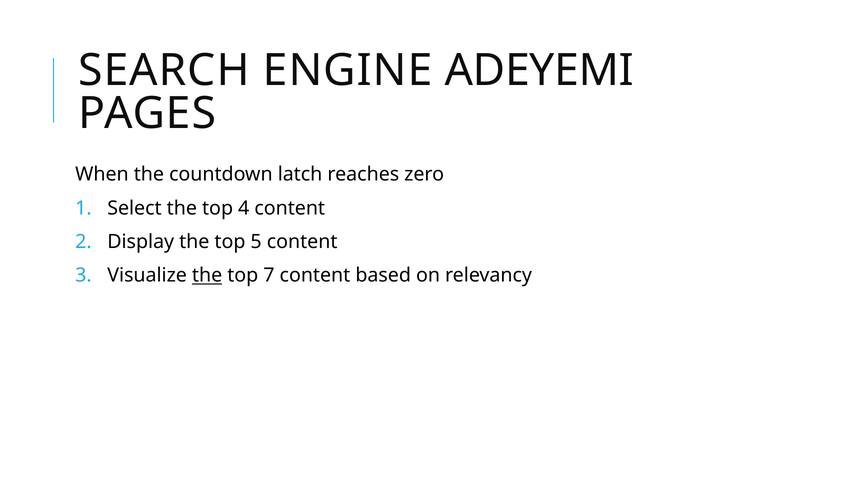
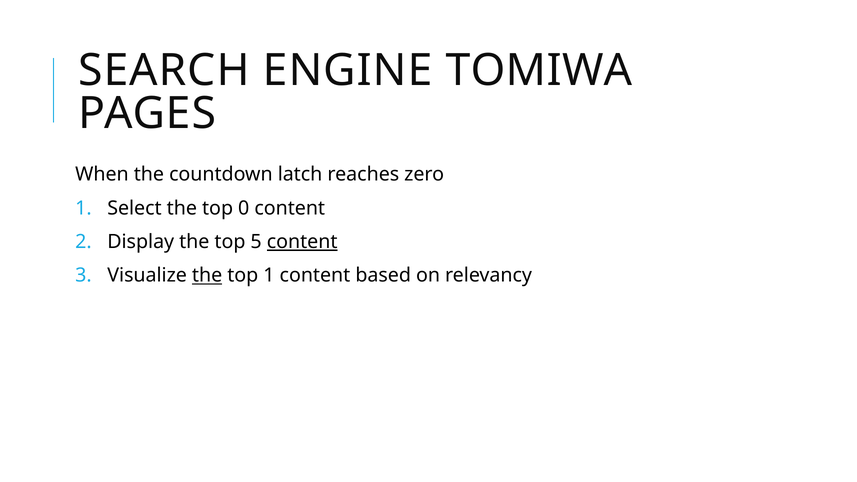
ADEYEMI: ADEYEMI -> TOMIWA (539, 71)
4: 4 -> 0 (244, 208)
content underline: none -> present (302, 242)
top 7: 7 -> 1 (269, 275)
